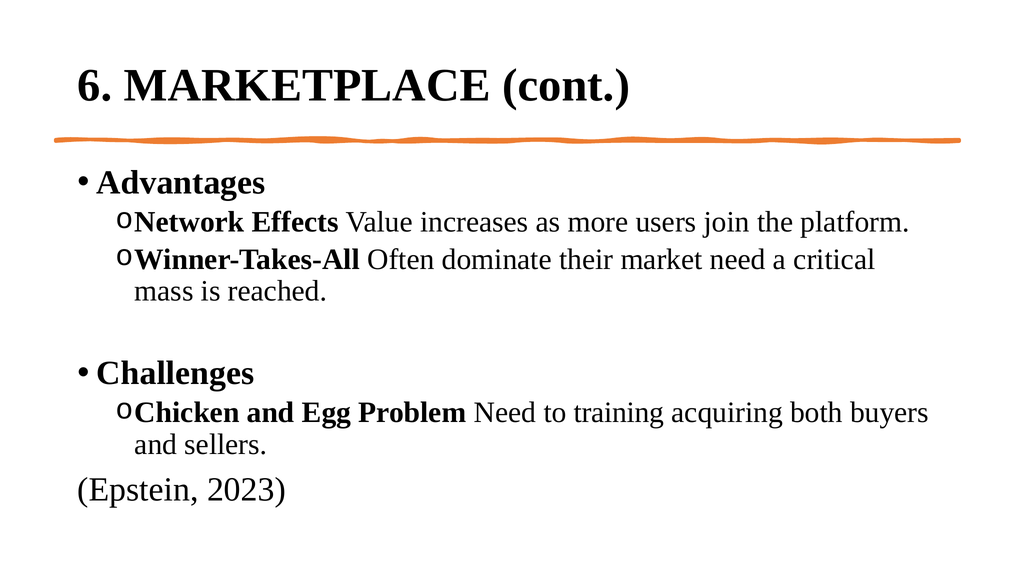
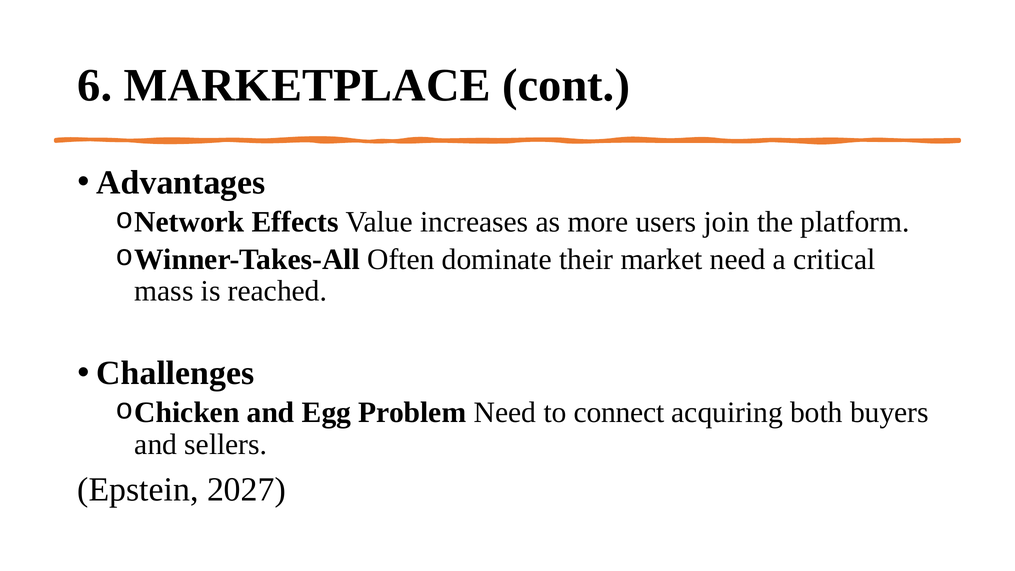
training: training -> connect (619, 413)
2023: 2023 -> 2027 (247, 489)
